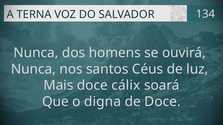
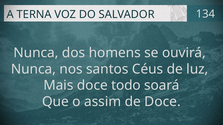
cálix: cálix -> todo (126, 86)
digna: digna -> assim (103, 102)
